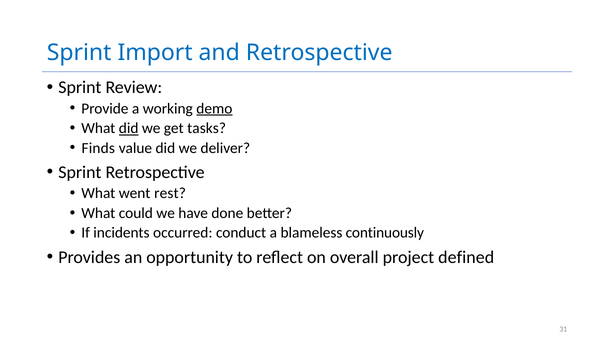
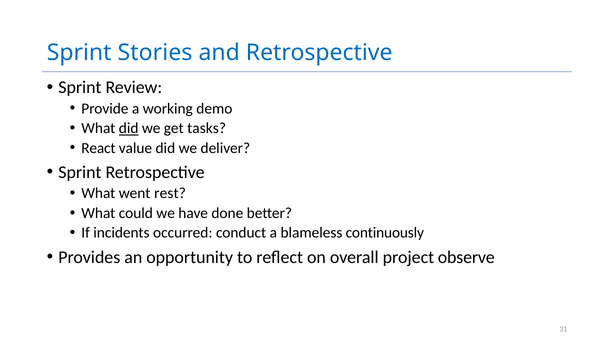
Import: Import -> Stories (155, 53)
demo underline: present -> none (214, 109)
Finds: Finds -> React (98, 148)
defined: defined -> observe (466, 257)
